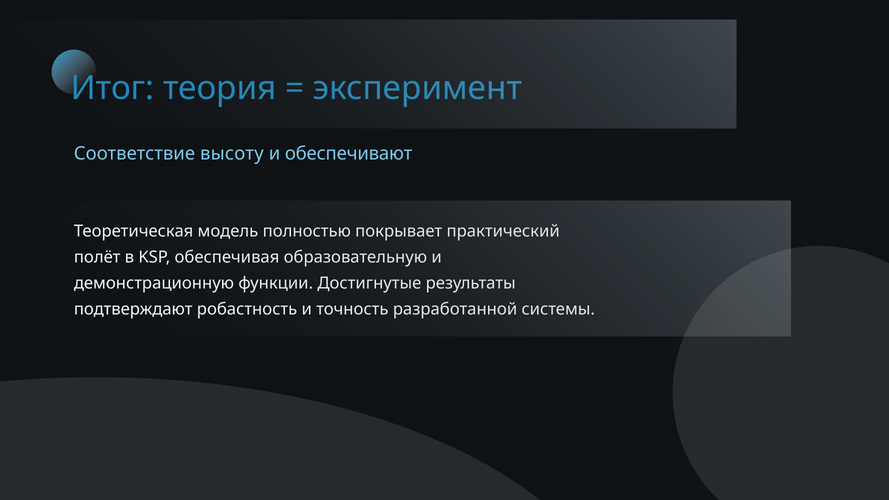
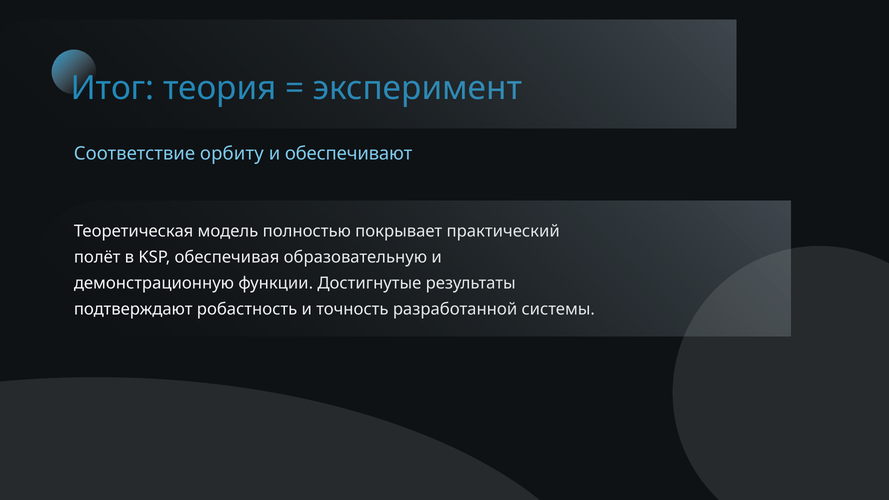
высоту: высоту -> орбиту (232, 154)
